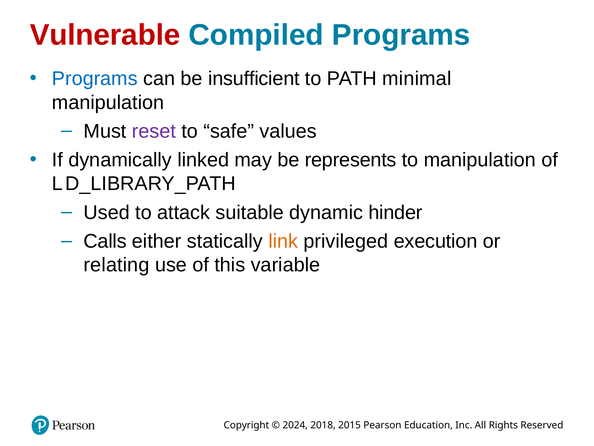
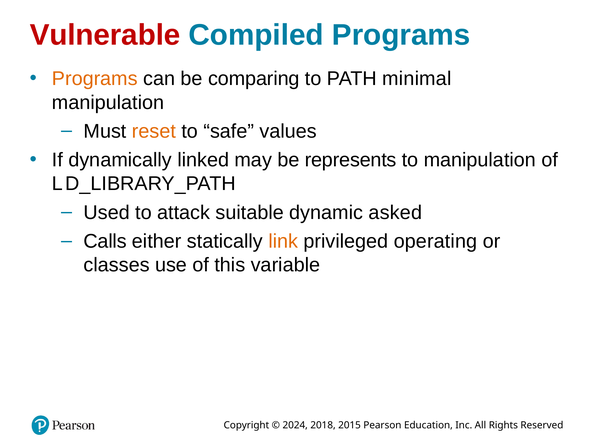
Programs colour: blue -> orange (95, 79)
insufficient: insufficient -> comparing (254, 79)
reset colour: purple -> orange (154, 131)
hinder: hinder -> asked (395, 212)
execution: execution -> operating (435, 241)
relating: relating -> classes (117, 265)
